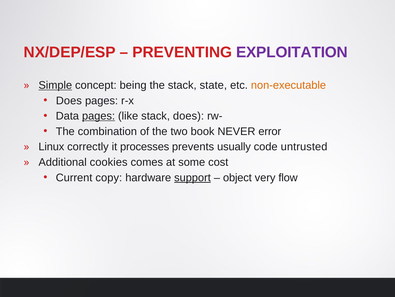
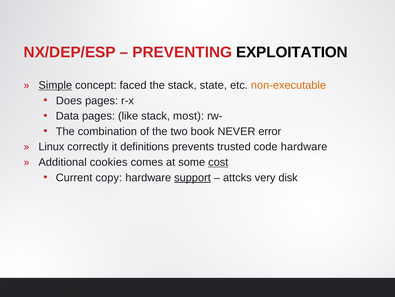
EXPLOITATION colour: purple -> black (292, 52)
being: being -> faced (133, 85)
pages underline: present -> none (99, 116)
stack does: does -> most (188, 116)
processes: processes -> definitions (145, 146)
usually: usually -> trusted (234, 146)
code untrusted: untrusted -> hardware (304, 146)
cost underline: none -> present (218, 162)
object: object -> attcks (237, 177)
flow: flow -> disk (288, 177)
